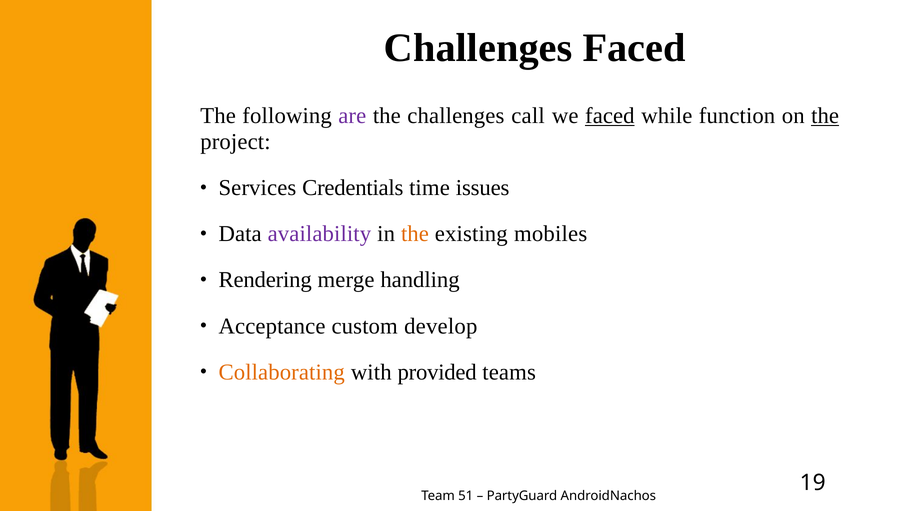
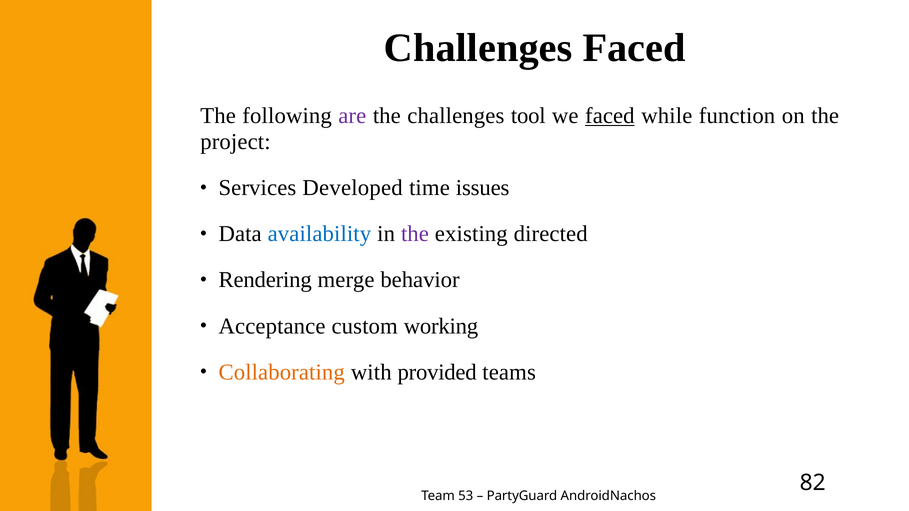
call: call -> tool (528, 116)
the underline: present -> none (825, 116)
Credentials: Credentials -> Developed (353, 188)
availability colour: purple -> blue (319, 234)
the colour: orange -> purple (415, 234)
mobiles: mobiles -> directed (551, 234)
handling: handling -> behavior (420, 280)
develop: develop -> working (441, 326)
51: 51 -> 53 (466, 496)
19: 19 -> 82 (813, 483)
